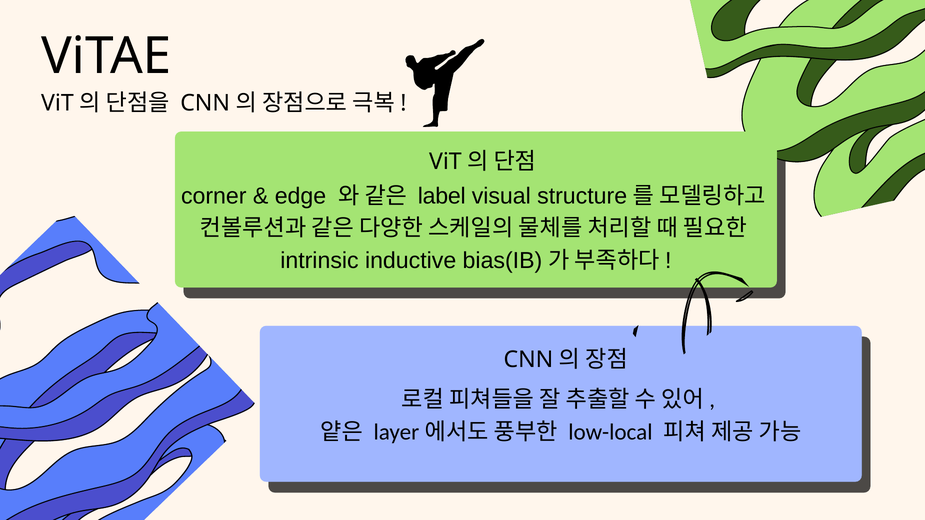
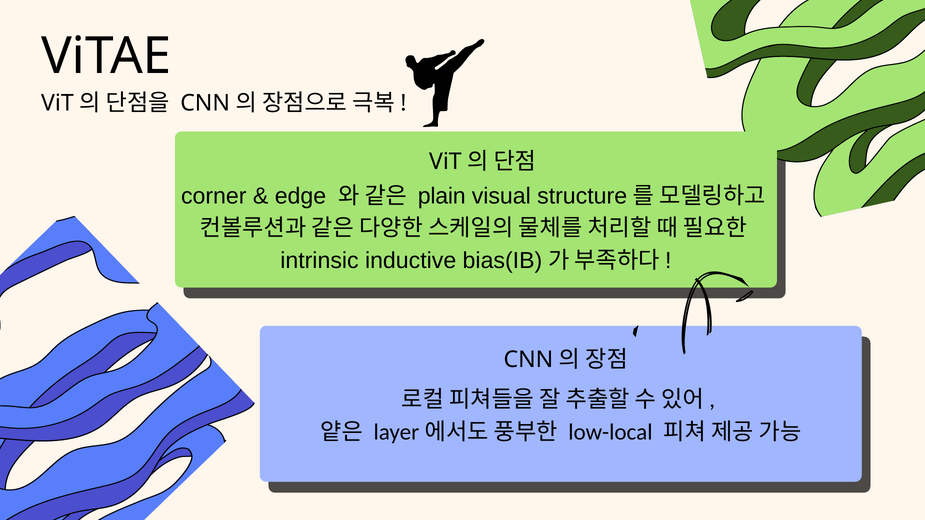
label: label -> plain (442, 196)
